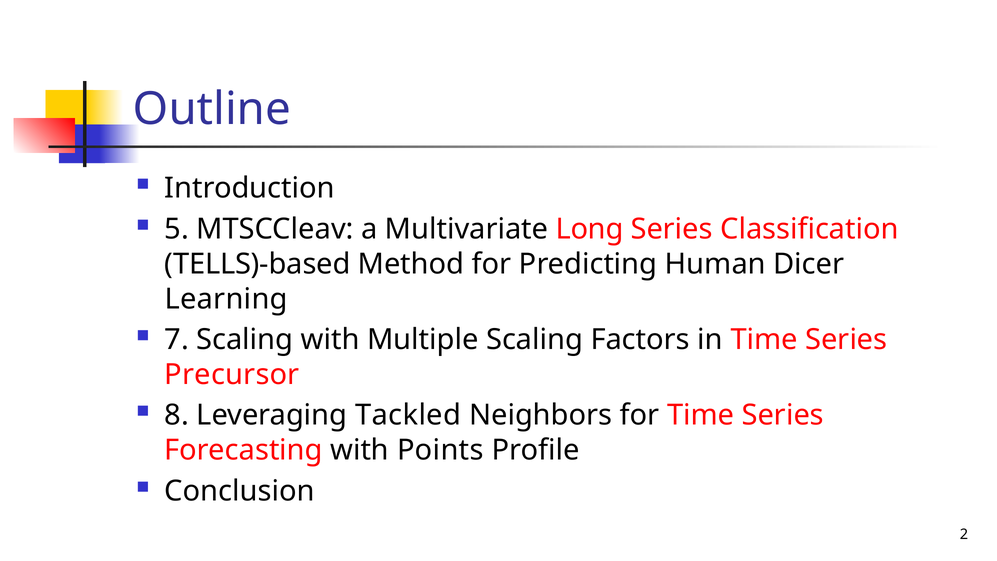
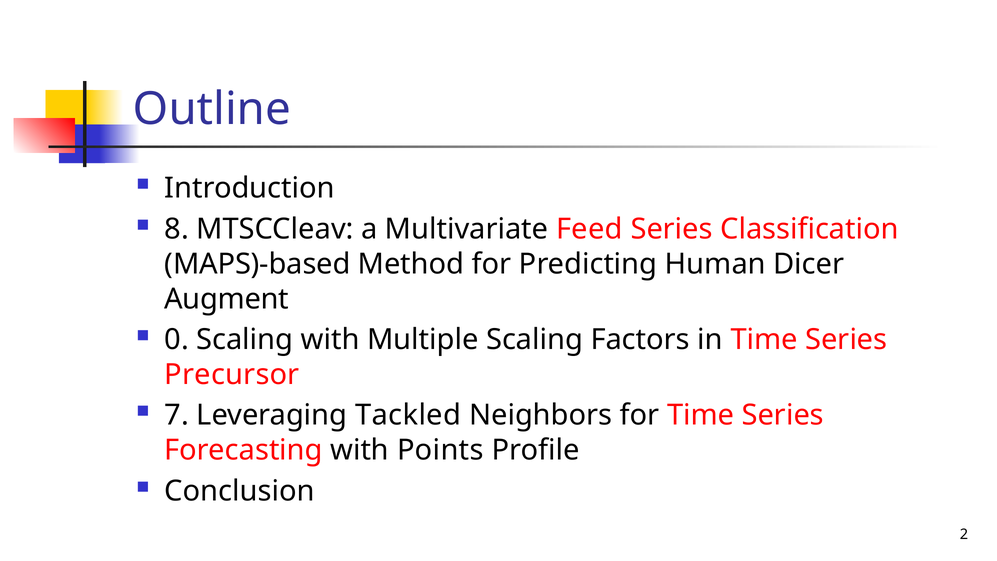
5: 5 -> 8 (177, 229)
Long: Long -> Feed (589, 229)
TELLS)-based: TELLS)-based -> MAPS)-based (257, 264)
Learning: Learning -> Augment (226, 299)
7: 7 -> 0 (177, 340)
8: 8 -> 7 (177, 415)
